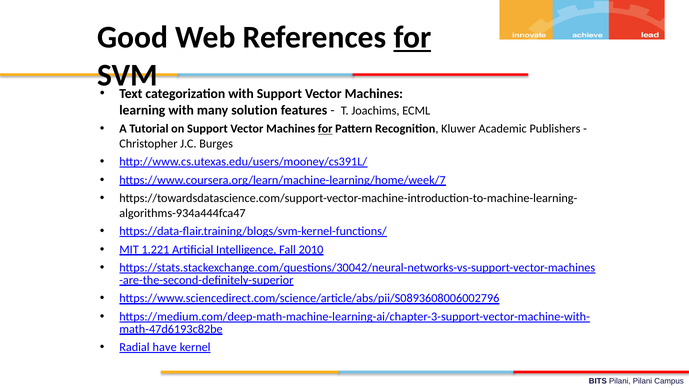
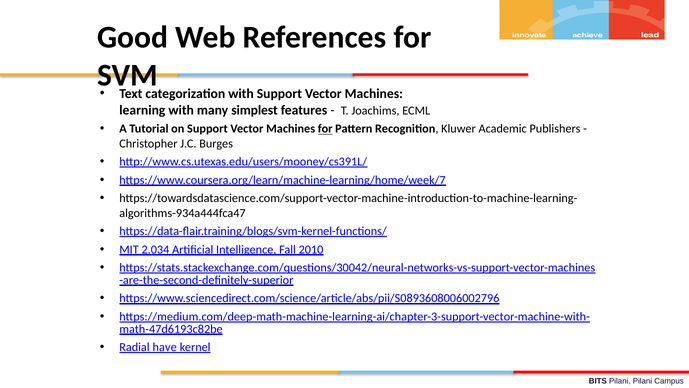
for underline: present -> none (412, 37)
solution: solution -> simplest (255, 110)
1.221: 1.221 -> 2.034 (155, 249)
